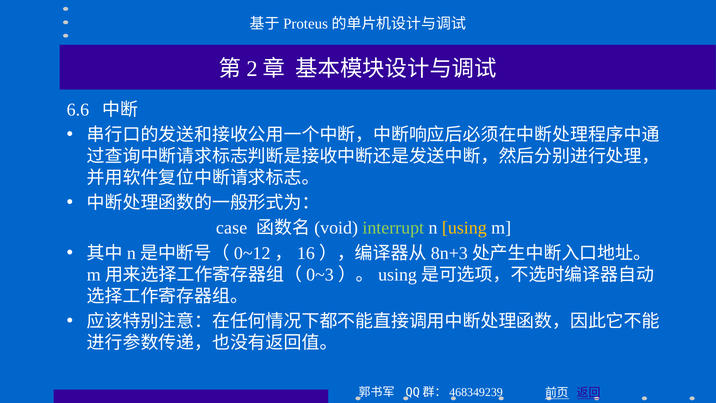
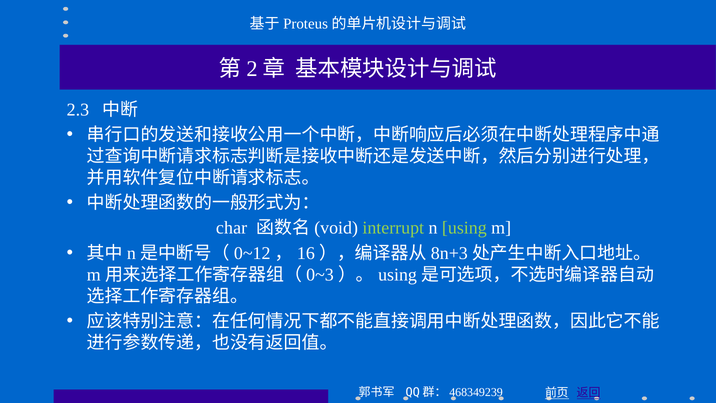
6.6: 6.6 -> 2.3 (78, 110)
case: case -> char (232, 228)
using colour: yellow -> light green (464, 228)
